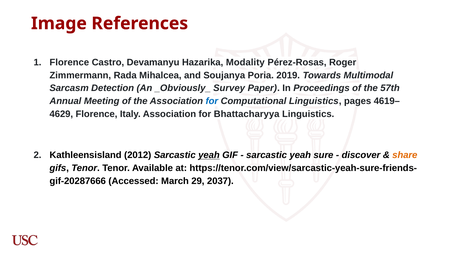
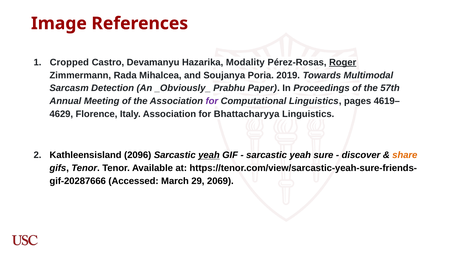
Florence: Florence -> Cropped (69, 62)
Roger underline: none -> present (343, 62)
Survey: Survey -> Prabhu (229, 88)
for colour: blue -> purple (212, 101)
2012: 2012 -> 2096 (138, 155)
2037: 2037 -> 2069 (220, 181)
